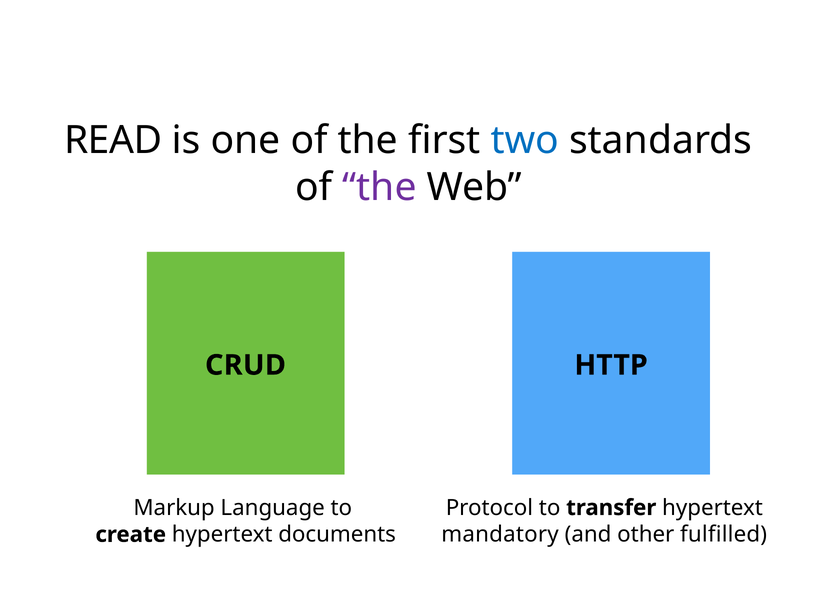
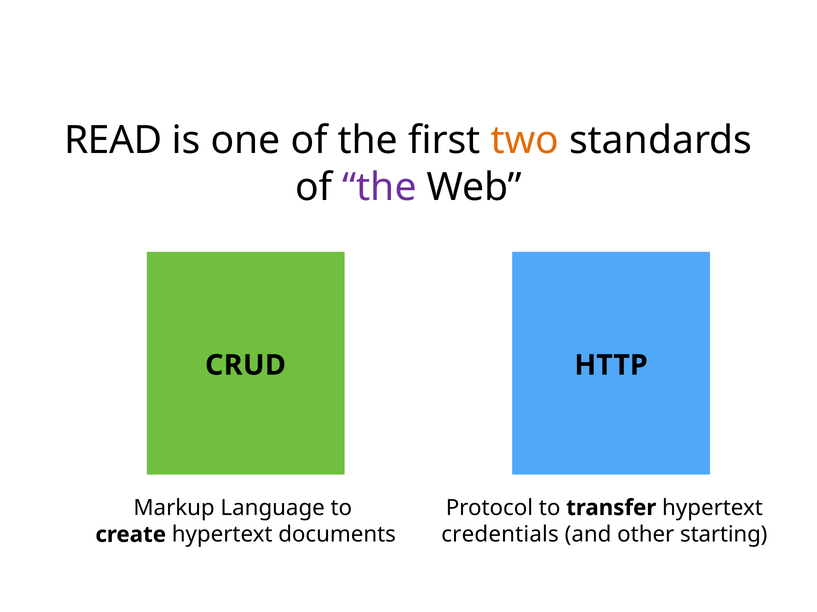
two colour: blue -> orange (525, 140)
mandatory: mandatory -> credentials (500, 535)
fulfilled: fulfilled -> starting (724, 535)
